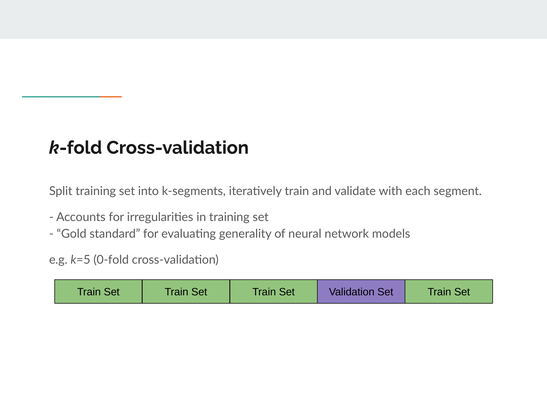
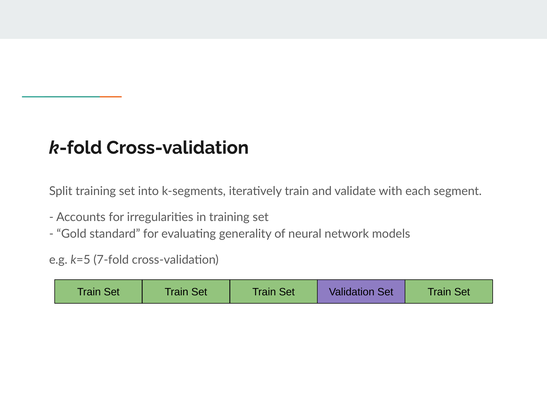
0-fold: 0-fold -> 7-fold (111, 260)
